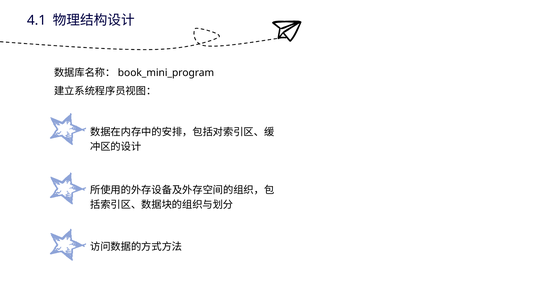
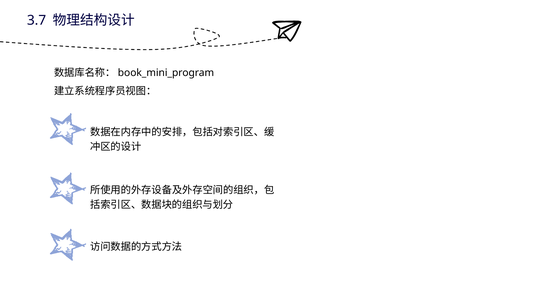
4.1: 4.1 -> 3.7 (37, 20)
